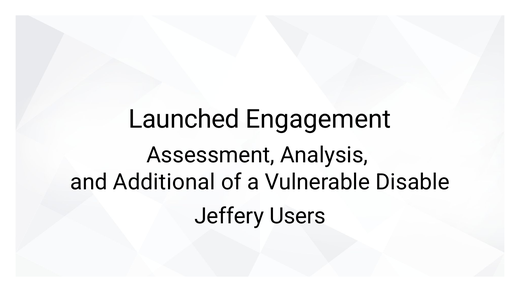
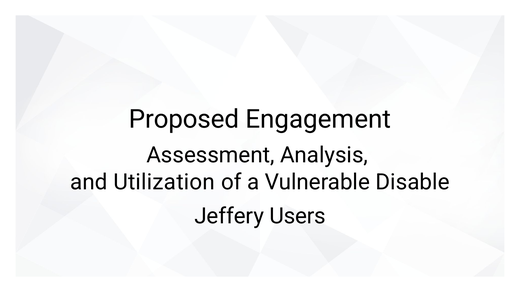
Launched: Launched -> Proposed (184, 120)
Additional: Additional -> Utilization (164, 182)
